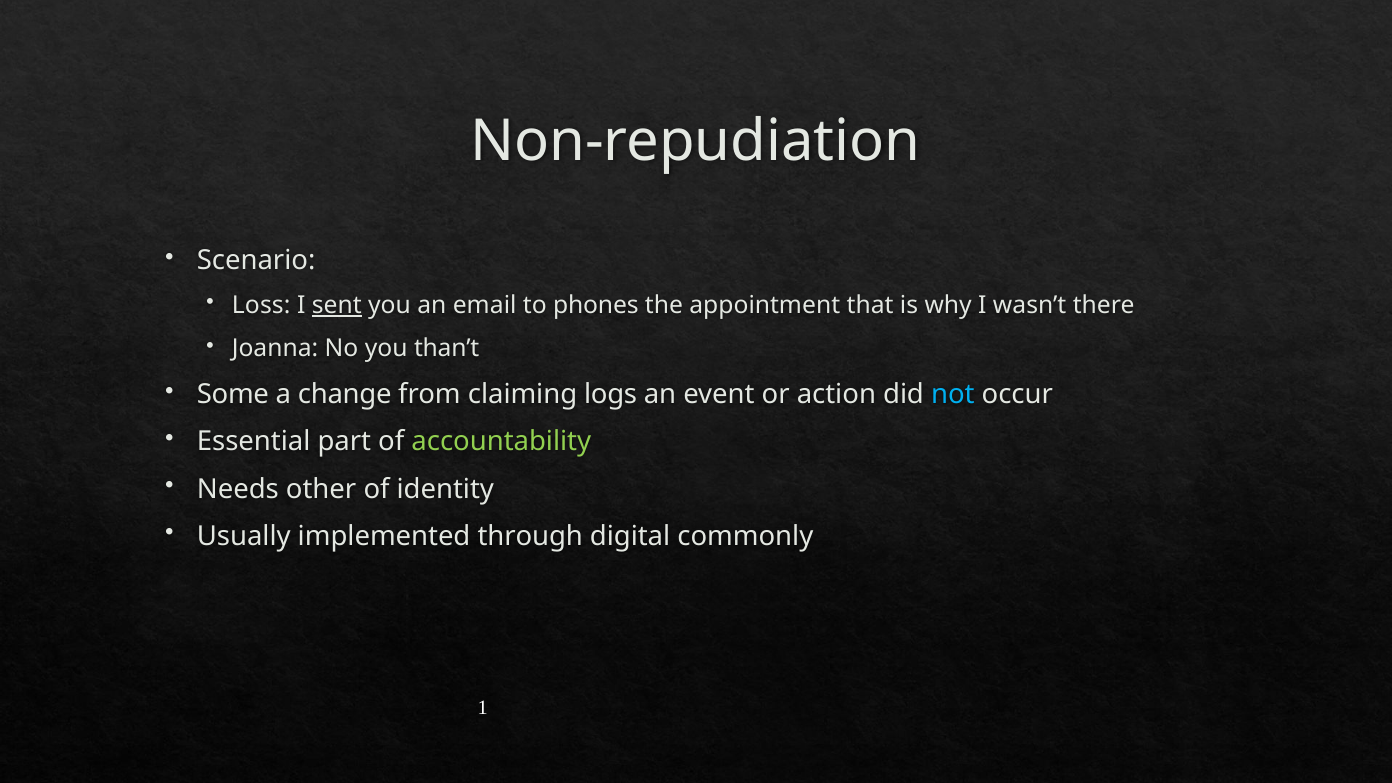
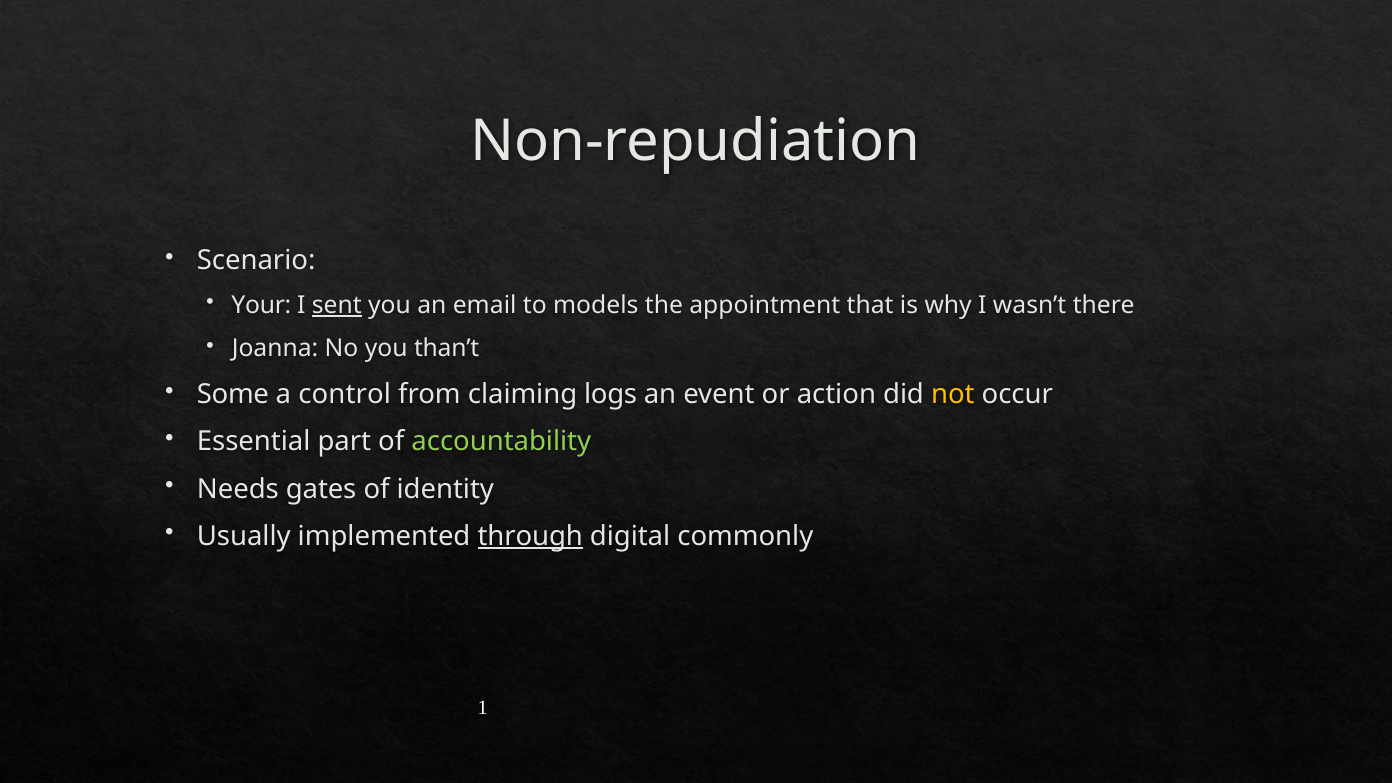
Loss: Loss -> Your (261, 306)
phones: phones -> models (596, 306)
change: change -> control (345, 394)
not colour: light blue -> yellow (953, 394)
other: other -> gates (321, 489)
through underline: none -> present (530, 536)
